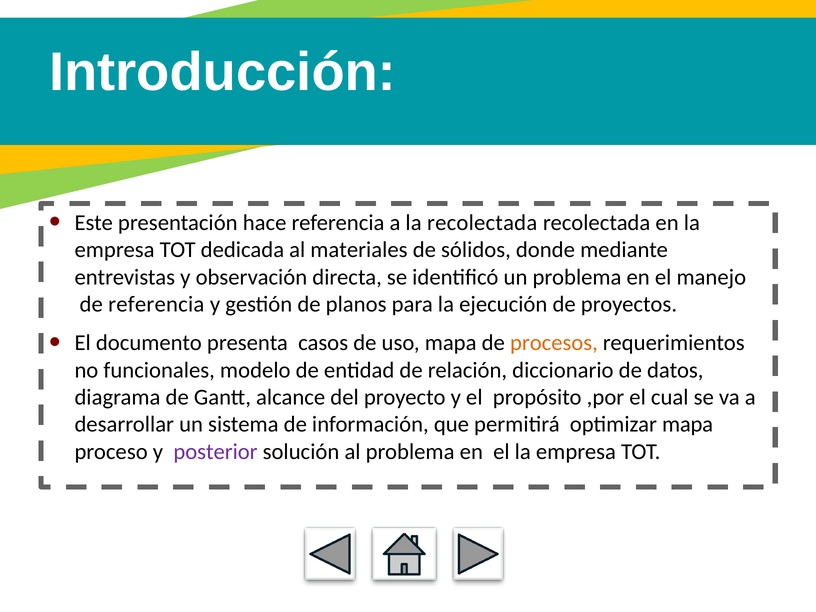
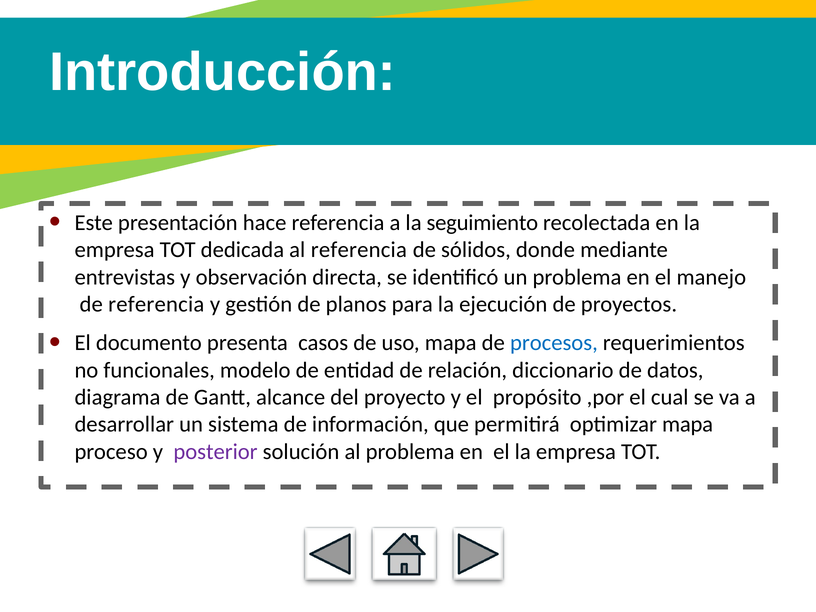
la recolectada: recolectada -> seguimiento (482, 223)
al materiales: materiales -> referencia (359, 250)
procesos colour: orange -> blue (554, 343)
